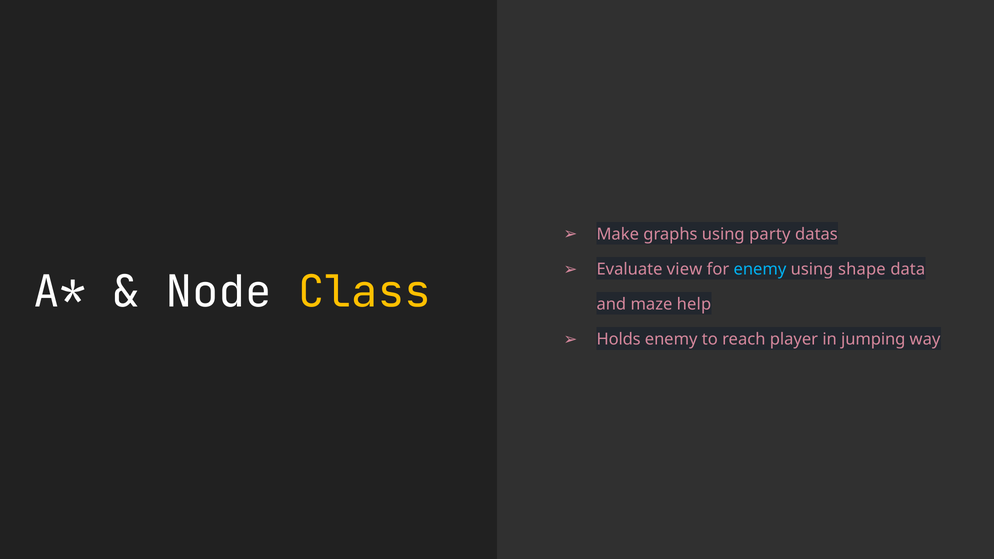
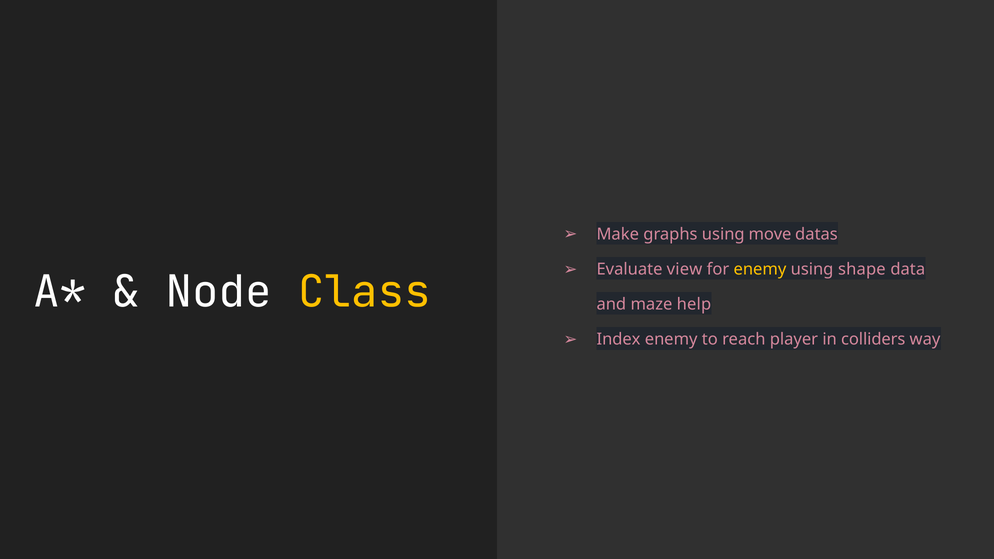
party: party -> move (770, 234)
enemy colour: light blue -> yellow (760, 269)
Holds: Holds -> Index (619, 340)
jumping: jumping -> colliders (873, 340)
